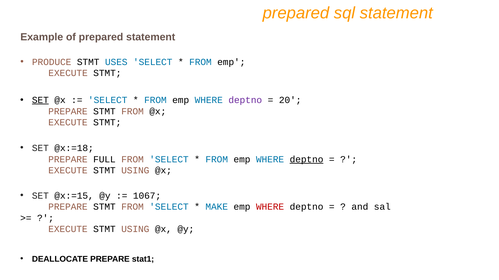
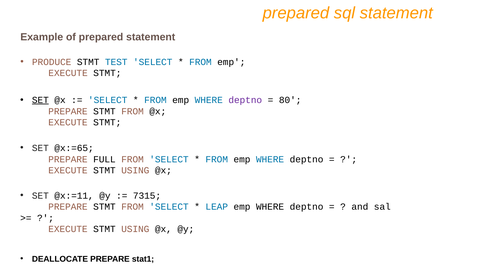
USES: USES -> TEST (116, 62)
20: 20 -> 80 (290, 100)
@x:=18: @x:=18 -> @x:=65 (74, 148)
deptno underline: present -> none (307, 160)
@x:=15: @x:=15 -> @x:=11 (74, 196)
1067: 1067 -> 7315 (147, 196)
MAKE: MAKE -> LEAP (217, 207)
WHERE colour: red -> black (270, 207)
